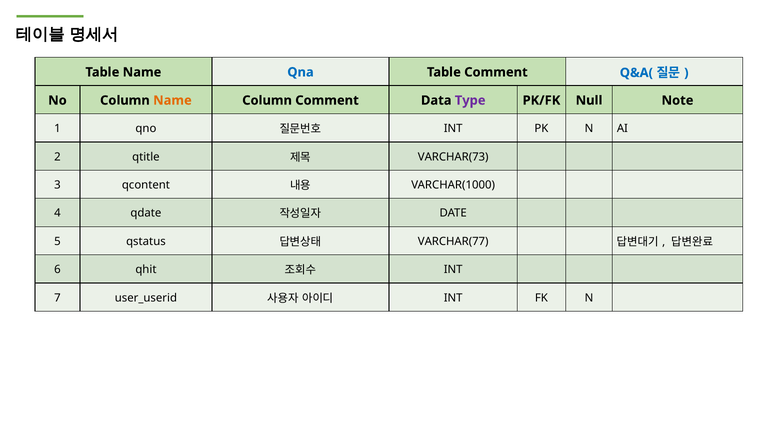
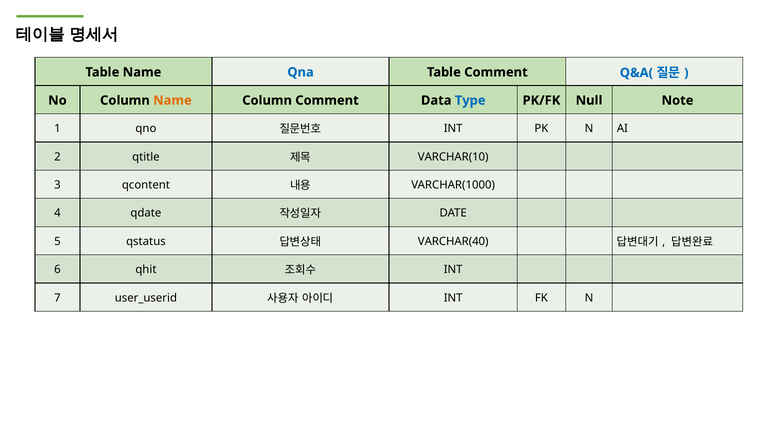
Type colour: purple -> blue (470, 100)
VARCHAR(73: VARCHAR(73 -> VARCHAR(10 (453, 157)
VARCHAR(77: VARCHAR(77 -> VARCHAR(40 (453, 241)
